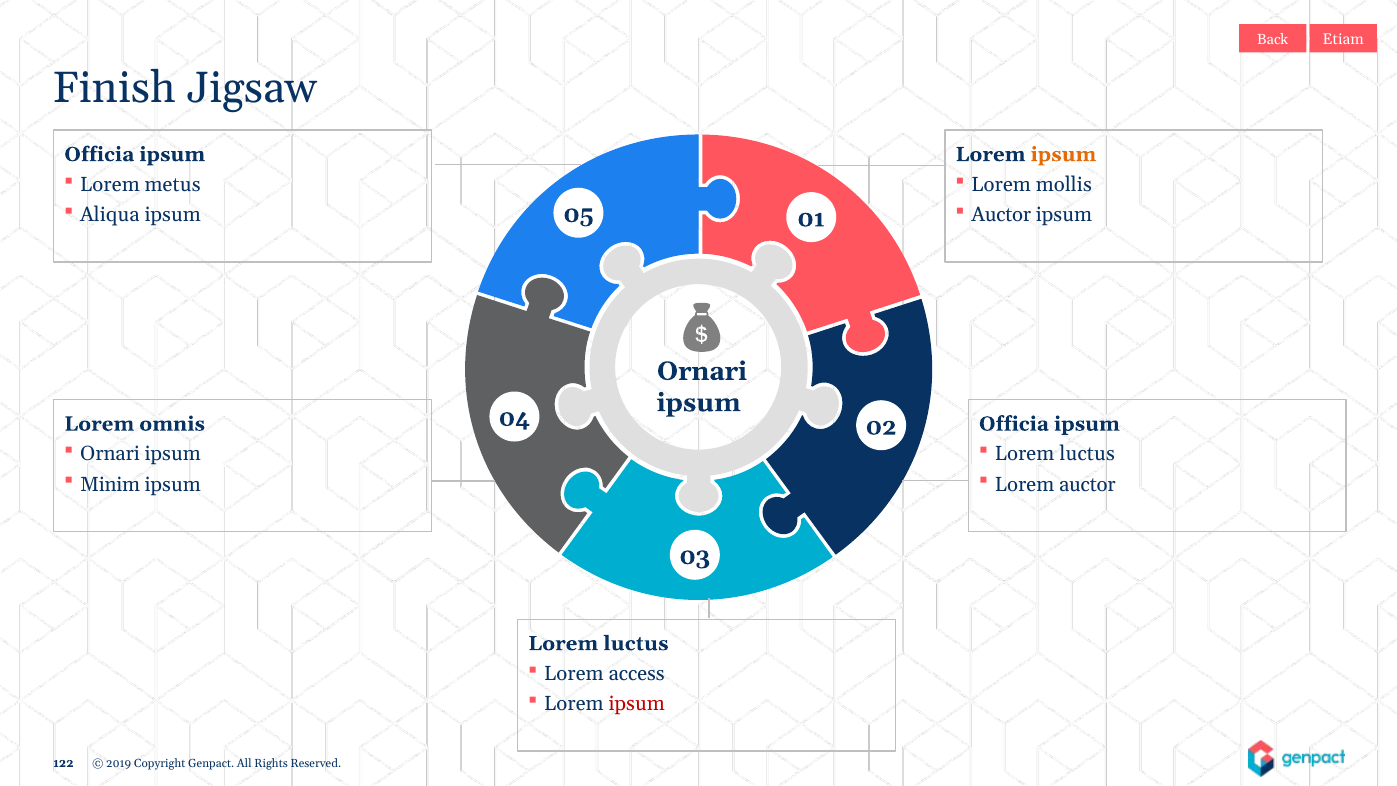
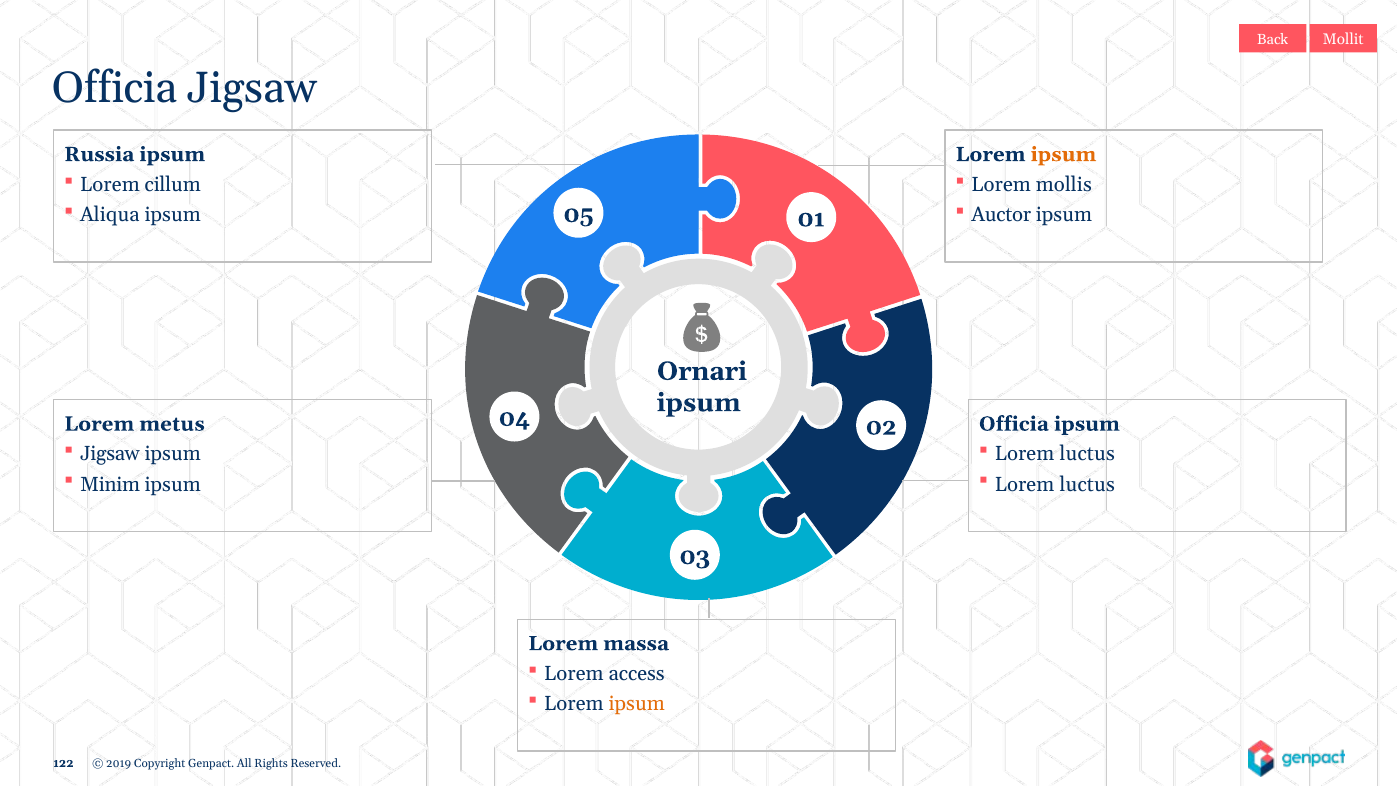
Etiam: Etiam -> Mollit (1343, 39)
Finish: Finish -> Officia (114, 88)
Officia: Officia -> Russia (99, 154)
metus: metus -> cillum (173, 185)
omnis: omnis -> metus (172, 424)
Ornari: Ornari -> Jigsaw (110, 454)
auctor: auctor -> luctus (1087, 484)
luctus: luctus -> massa (636, 643)
ipsum colour: red -> orange (637, 704)
